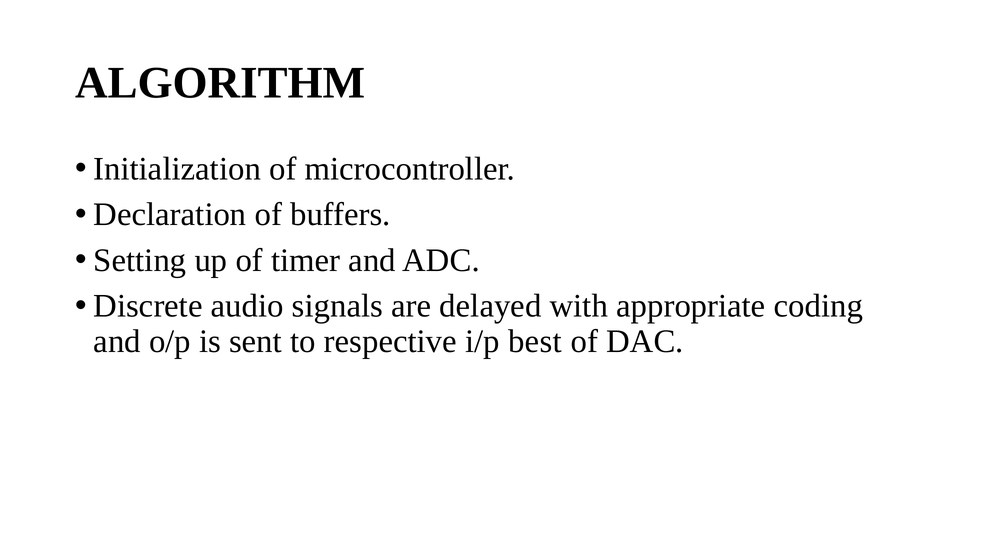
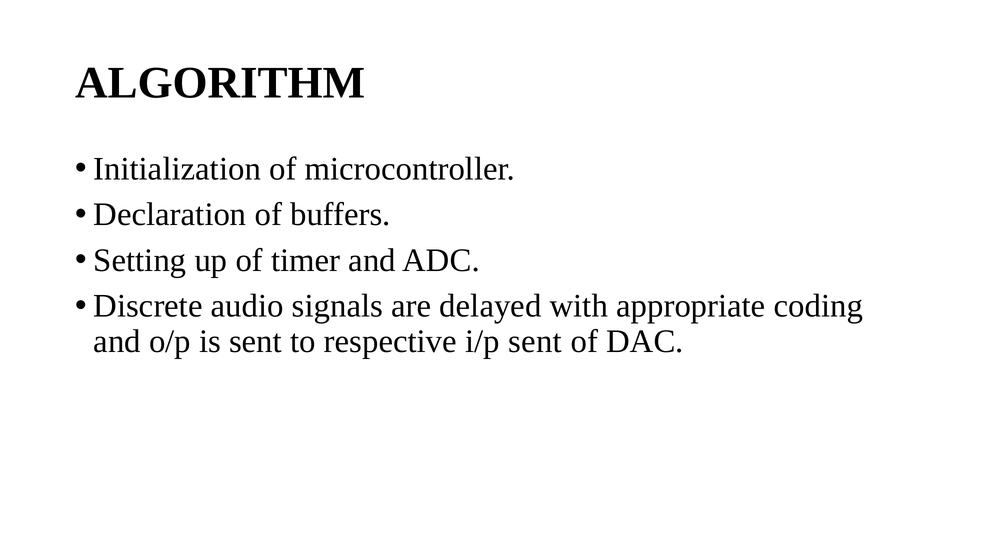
i/p best: best -> sent (535, 341)
